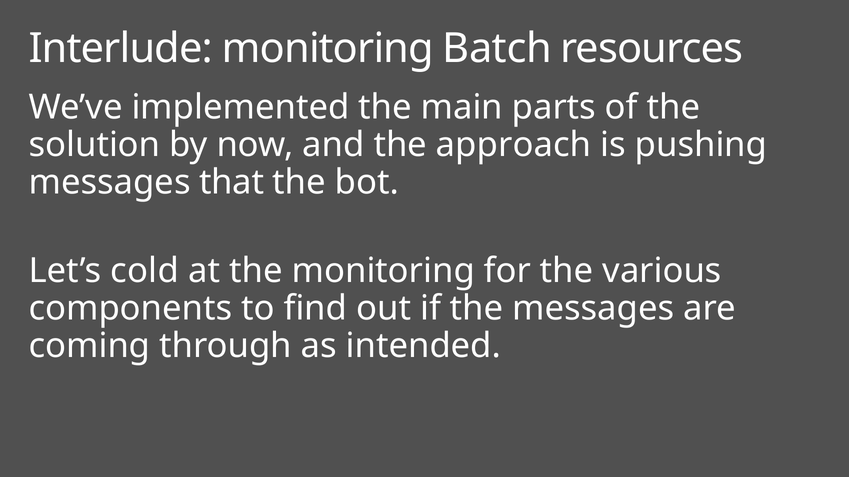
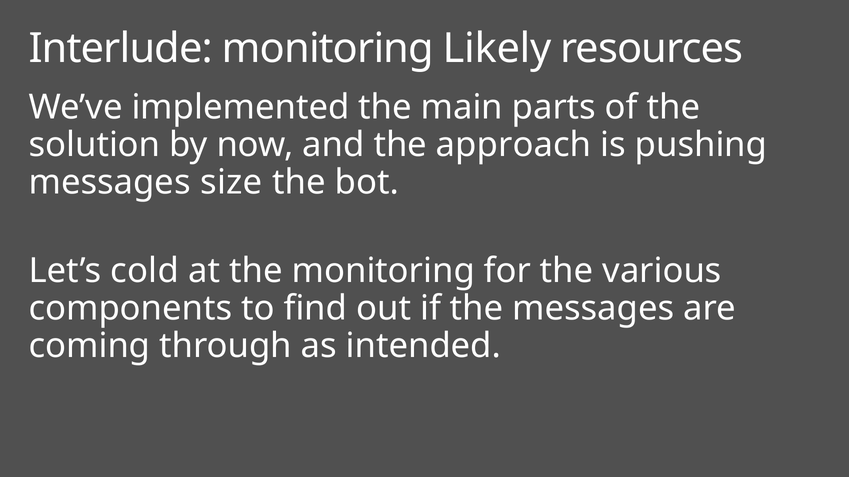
Batch: Batch -> Likely (497, 49)
that: that -> size (231, 182)
